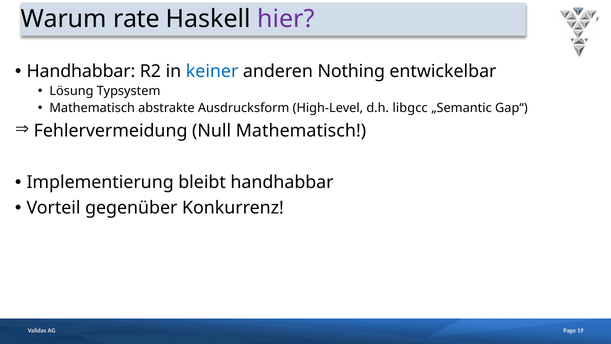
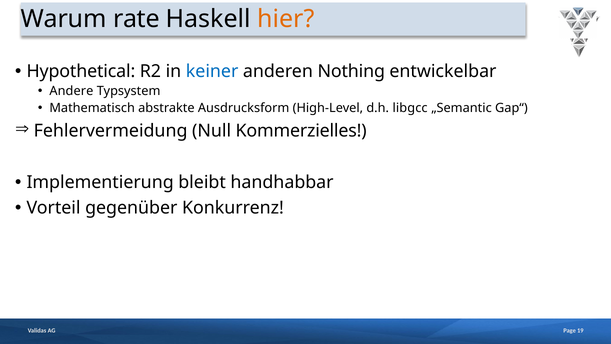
hier colour: purple -> orange (286, 19)
Handhabbar: Handhabbar -> Hypothetical (81, 71)
Lösung: Lösung -> Andere (71, 91)
Null Mathematisch: Mathematisch -> Kommerzielles (301, 131)
